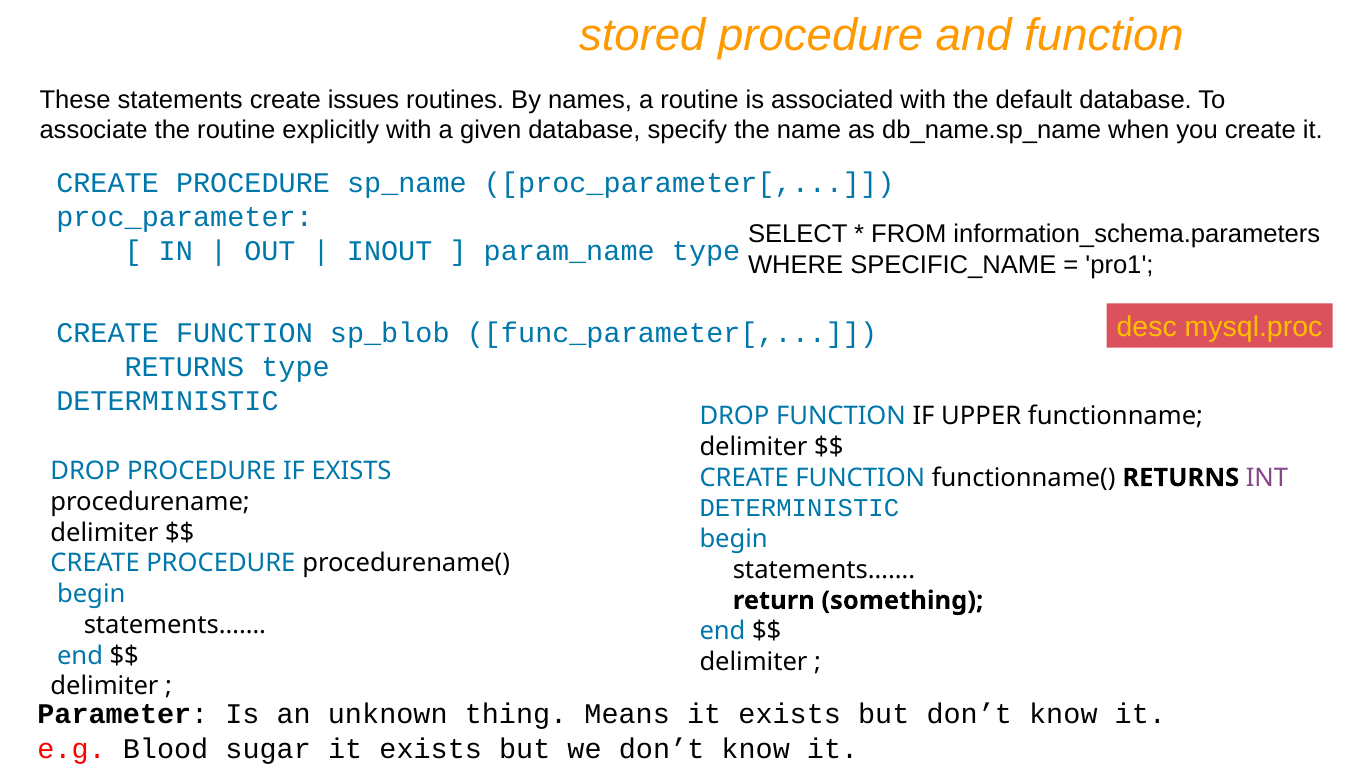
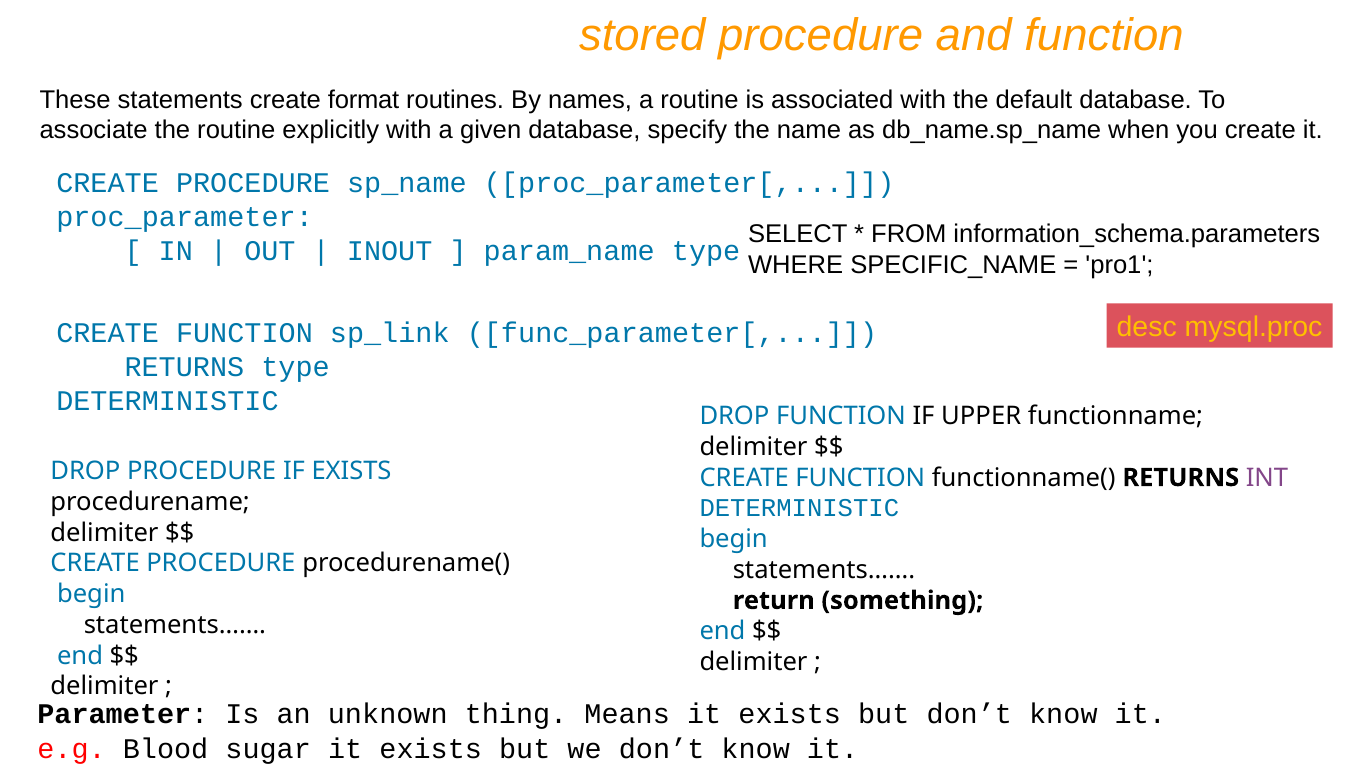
issues: issues -> format (364, 100)
sp_blob: sp_blob -> sp_link (390, 333)
